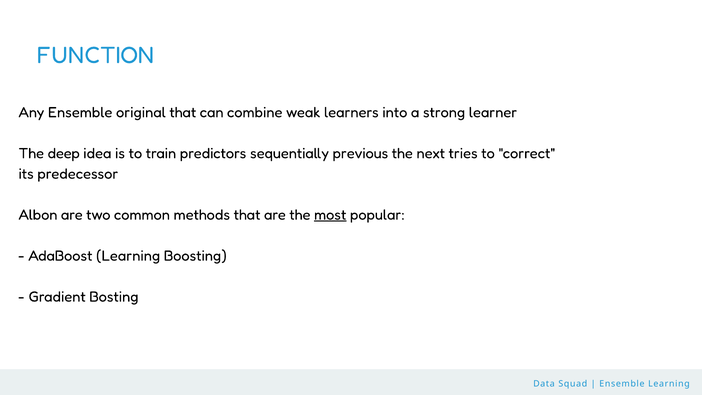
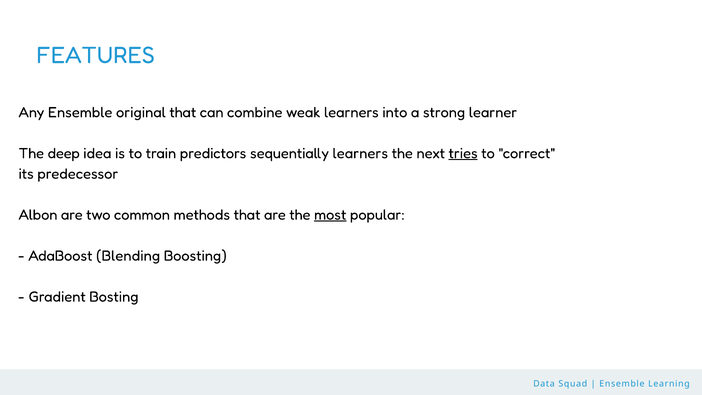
FUNCTION: FUNCTION -> FEATURES (95, 55)
sequentially previous: previous -> learners (360, 153)
tries underline: none -> present (463, 153)
AdaBoost Learning: Learning -> Blending (128, 256)
